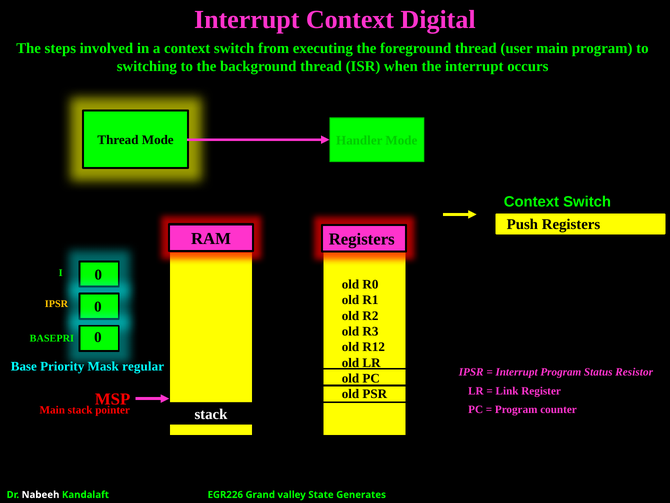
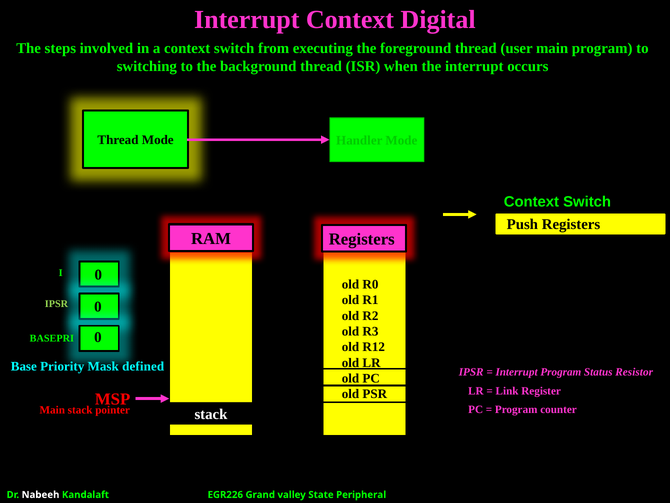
IPSR colour: yellow -> light green (56, 303)
regular: regular -> defined (143, 366)
Generates: Generates -> Peripheral (361, 494)
